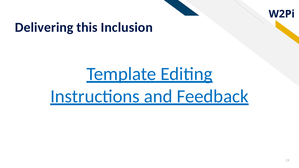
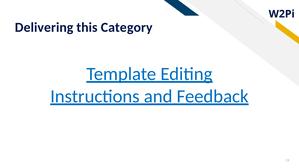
Inclusion: Inclusion -> Category (127, 27)
